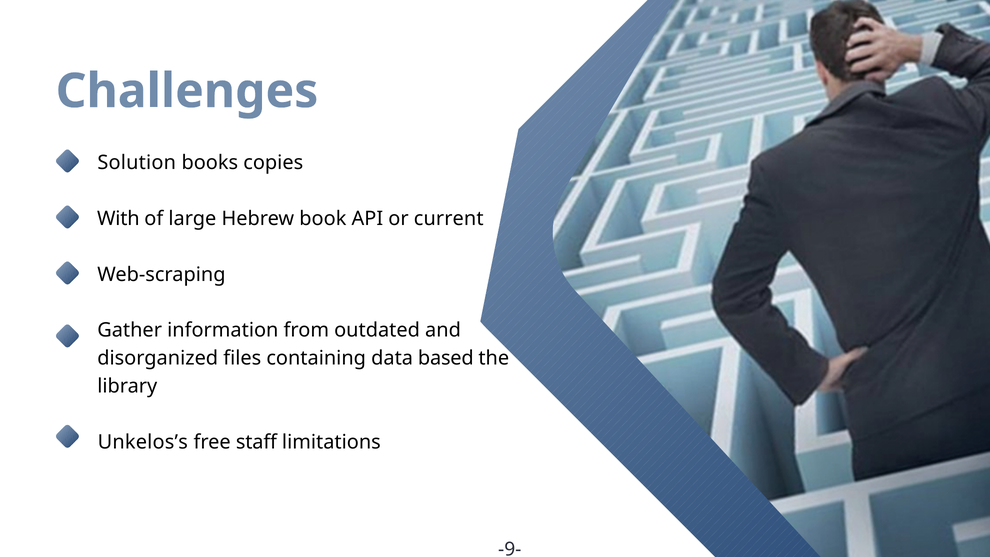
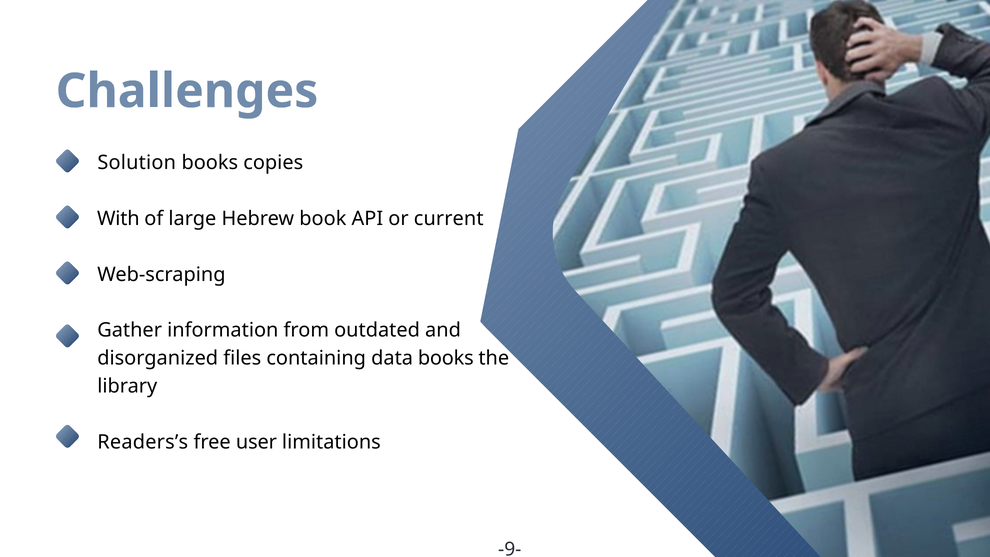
data based: based -> books (446, 358)
Unkelos’s: Unkelos’s -> Readers’s (143, 442)
staff: staff -> user (256, 442)
